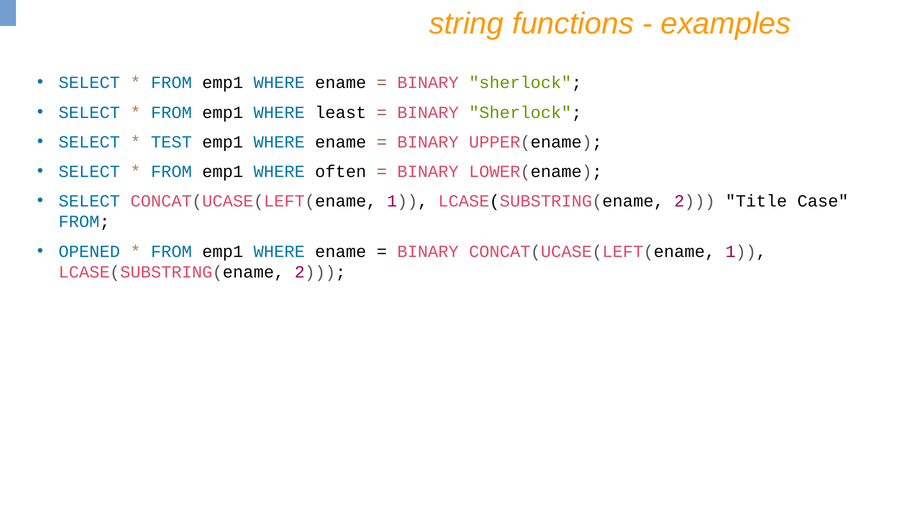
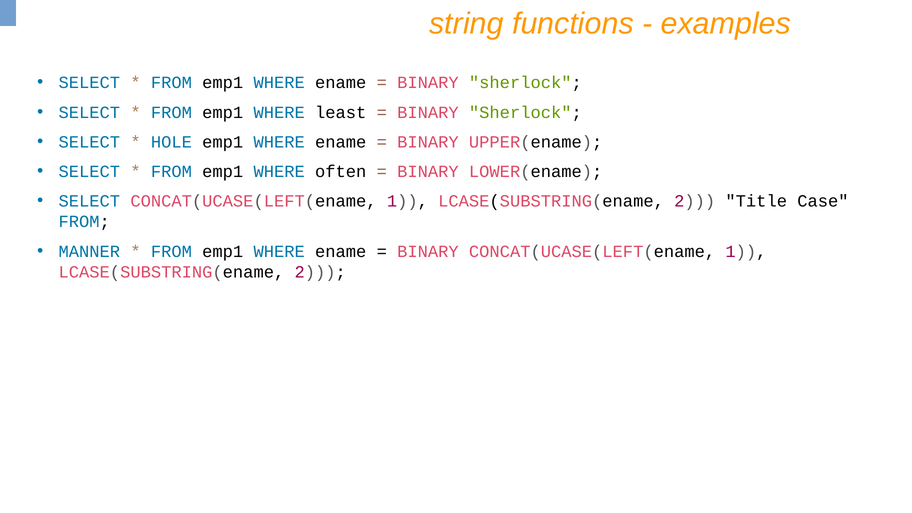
TEST: TEST -> HOLE (171, 142)
OPENED: OPENED -> MANNER (89, 251)
